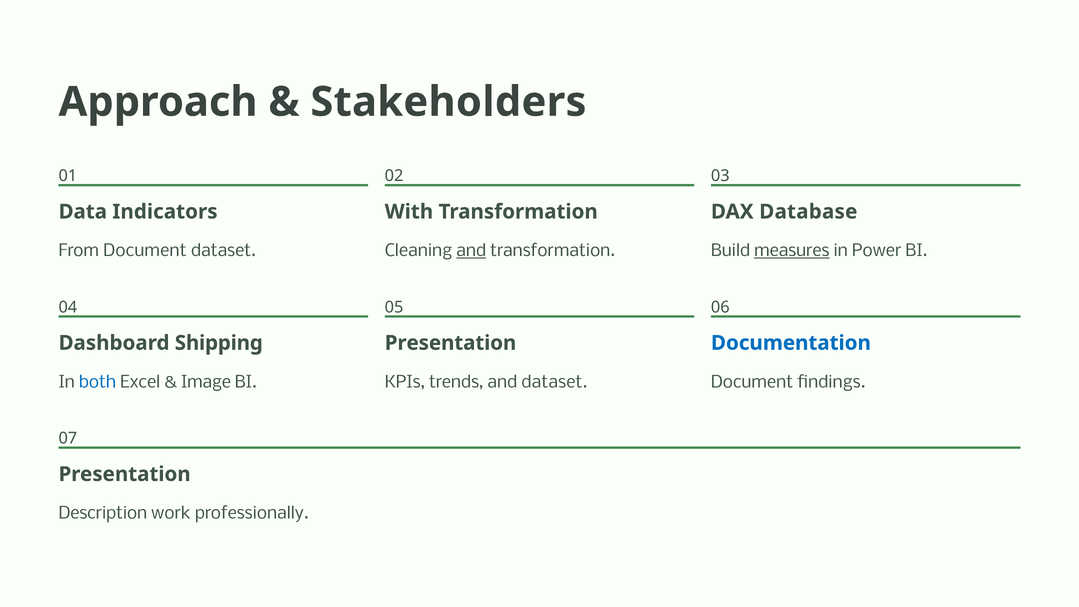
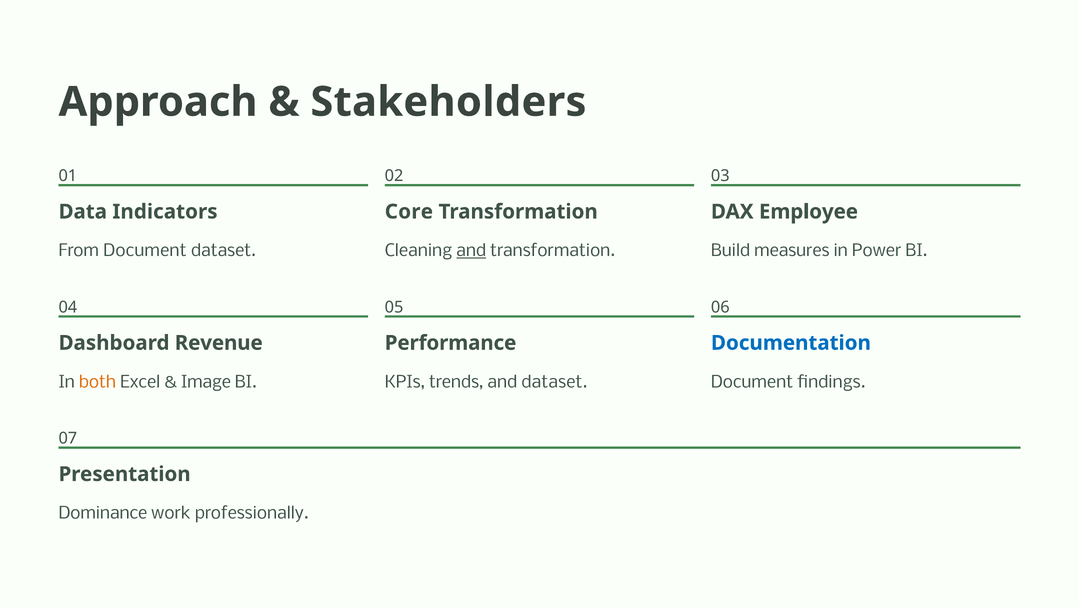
With: With -> Core (409, 212)
Database: Database -> Employee (808, 212)
measures underline: present -> none (792, 251)
Shipping: Shipping -> Revenue (219, 343)
Presentation: Presentation -> Performance (451, 343)
both colour: blue -> orange (98, 382)
Description: Description -> Dominance (103, 514)
